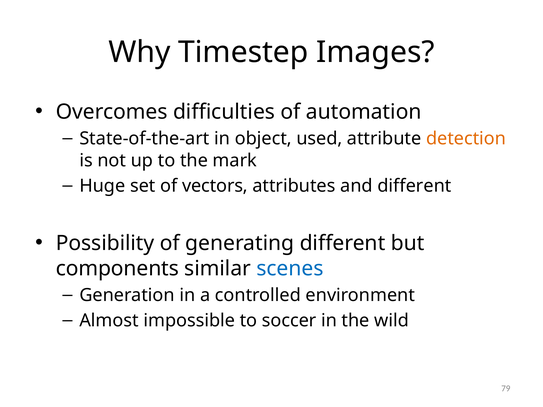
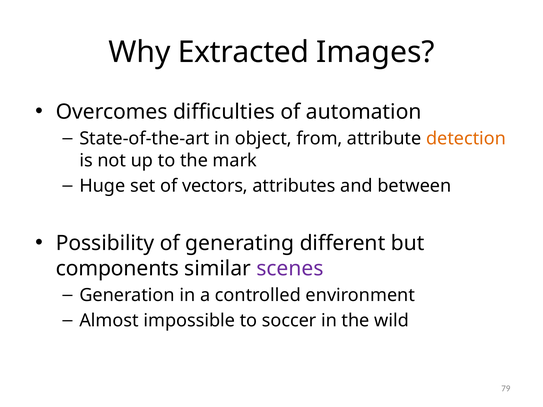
Timestep: Timestep -> Extracted (243, 52)
used: used -> from (319, 139)
and different: different -> between (414, 186)
scenes colour: blue -> purple (290, 269)
